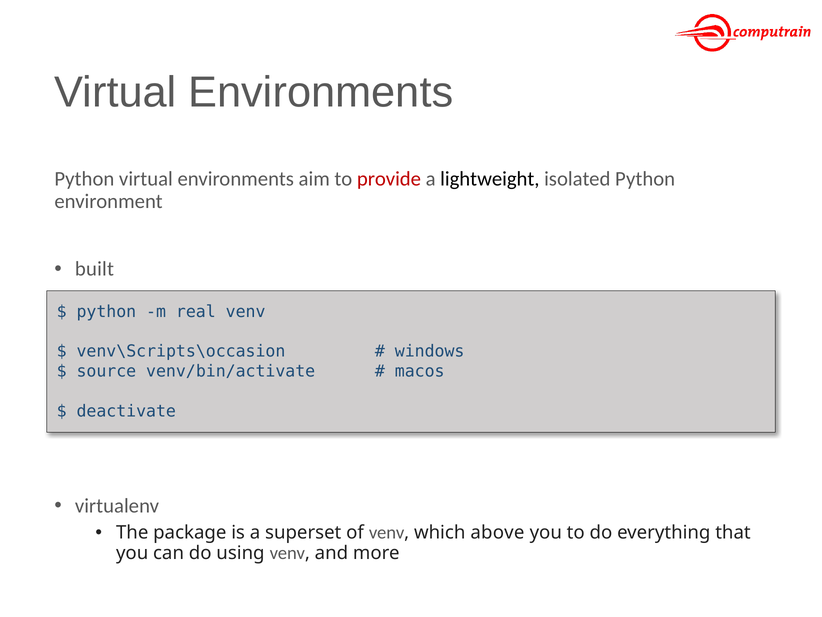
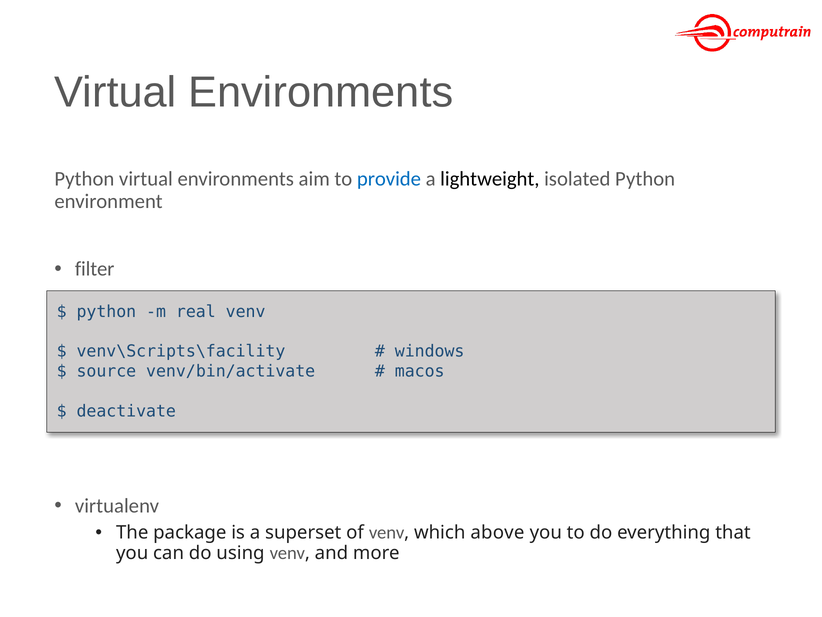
provide colour: red -> blue (389, 179)
built: built -> filter (95, 269)
venv\Scripts\occasion: venv\Scripts\occasion -> venv\Scripts\facility (181, 351)
